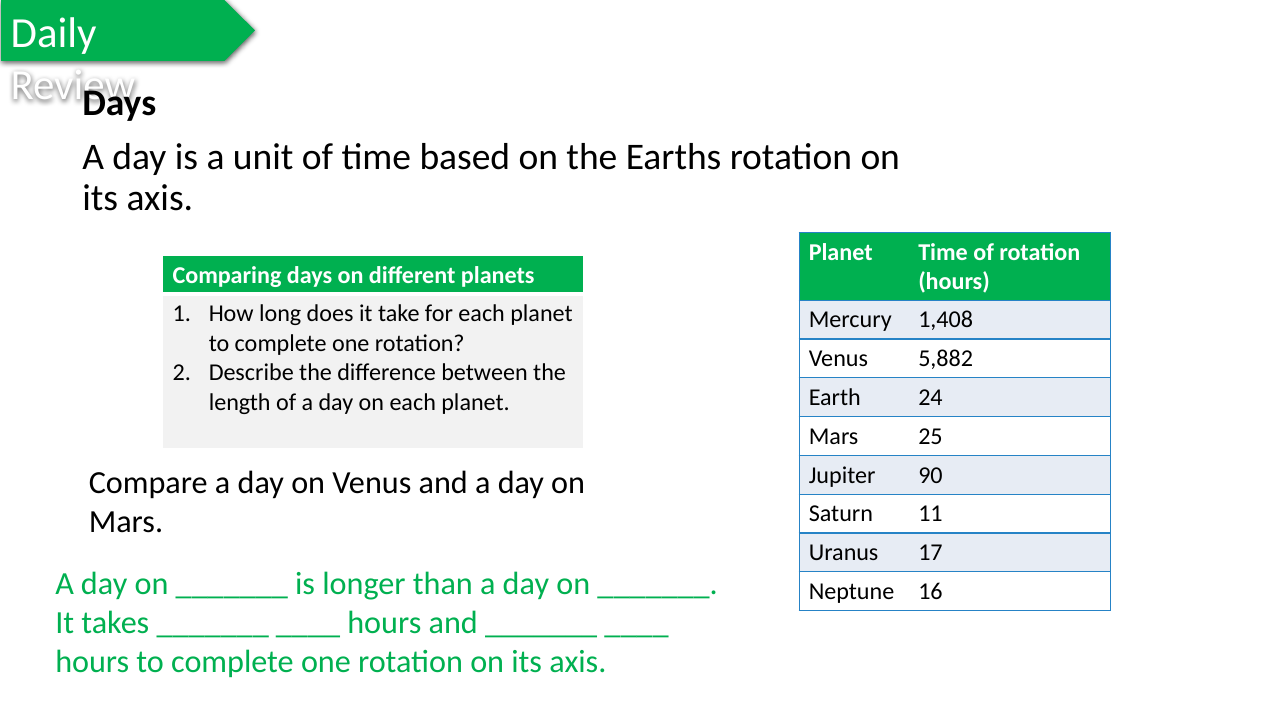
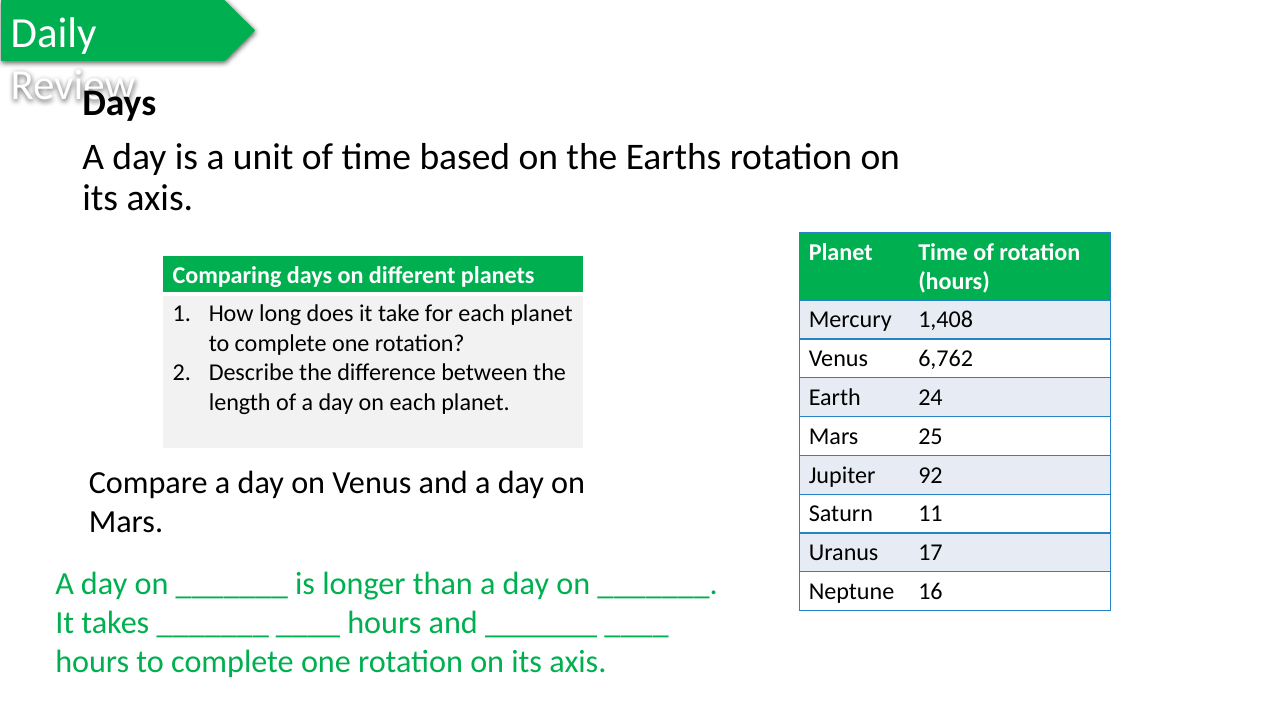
5,882: 5,882 -> 6,762 (946, 359)
90: 90 -> 92 (930, 475)
